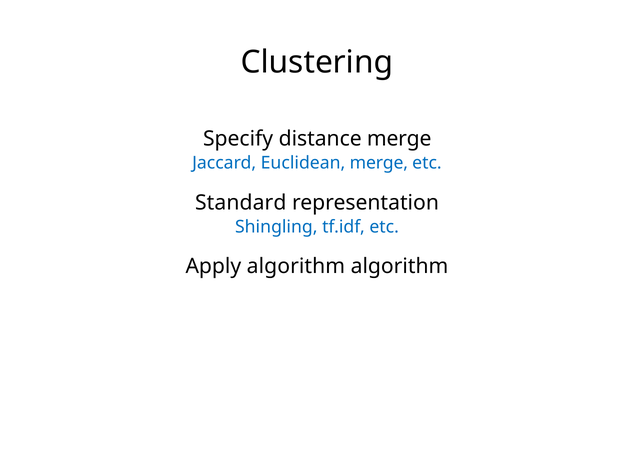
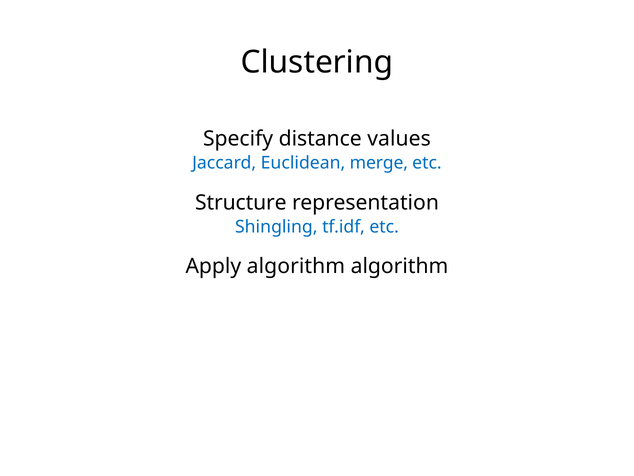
distance merge: merge -> values (399, 139)
Standard: Standard -> Structure (241, 202)
